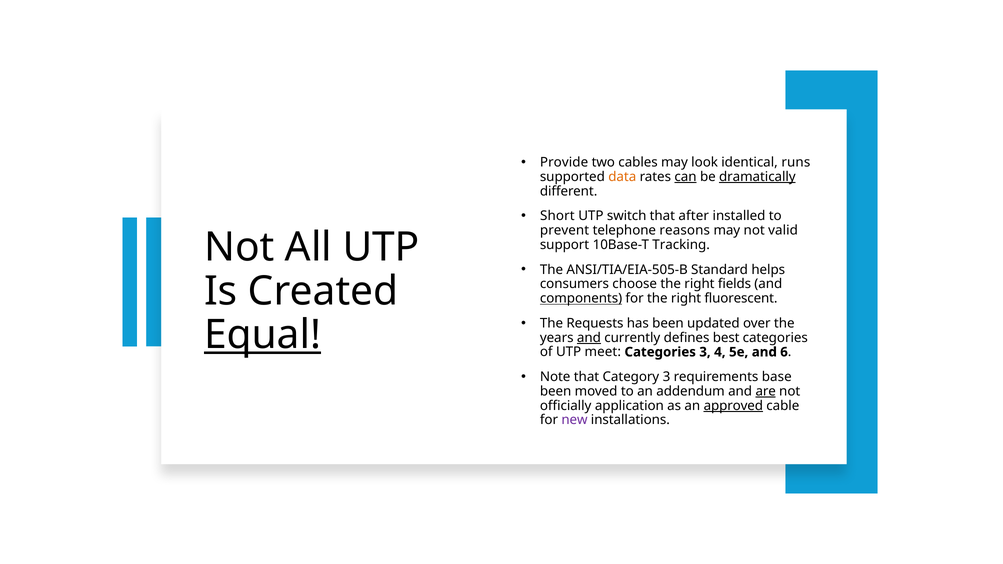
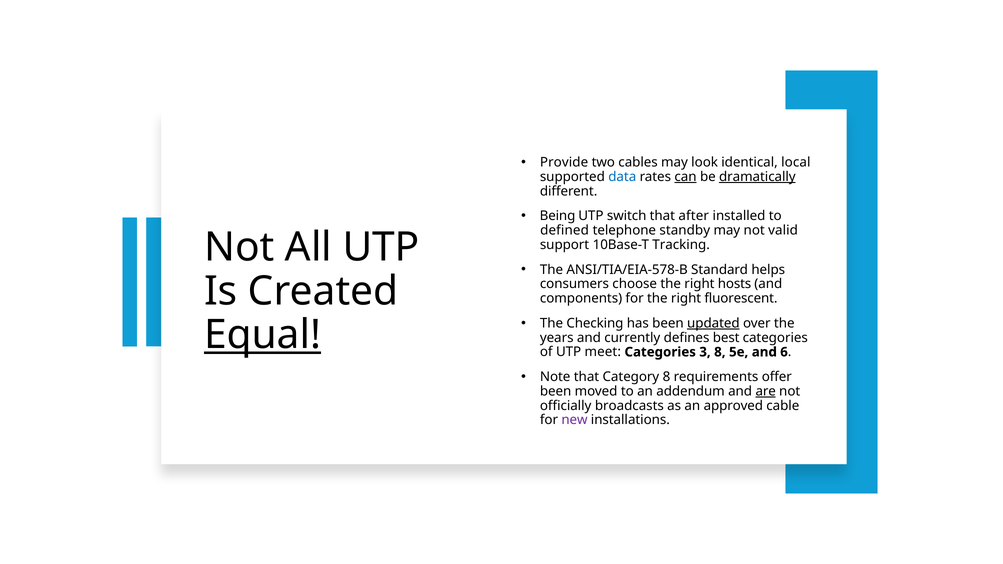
runs: runs -> local (796, 162)
data colour: orange -> blue (622, 177)
Short: Short -> Being (558, 216)
prevent: prevent -> defined (565, 230)
reasons: reasons -> standby (685, 230)
ANSI/TIA/EIA-505-B: ANSI/TIA/EIA-505-B -> ANSI/TIA/EIA-578-B (627, 270)
fields: fields -> hosts (735, 284)
components underline: present -> none (581, 298)
Requests: Requests -> Checking (595, 323)
updated underline: none -> present (713, 323)
and underline: present -> none (589, 338)
3 4: 4 -> 8 (720, 352)
Category 3: 3 -> 8 (666, 377)
base: base -> offer (777, 377)
application: application -> broadcasts (629, 406)
approved underline: present -> none (733, 406)
